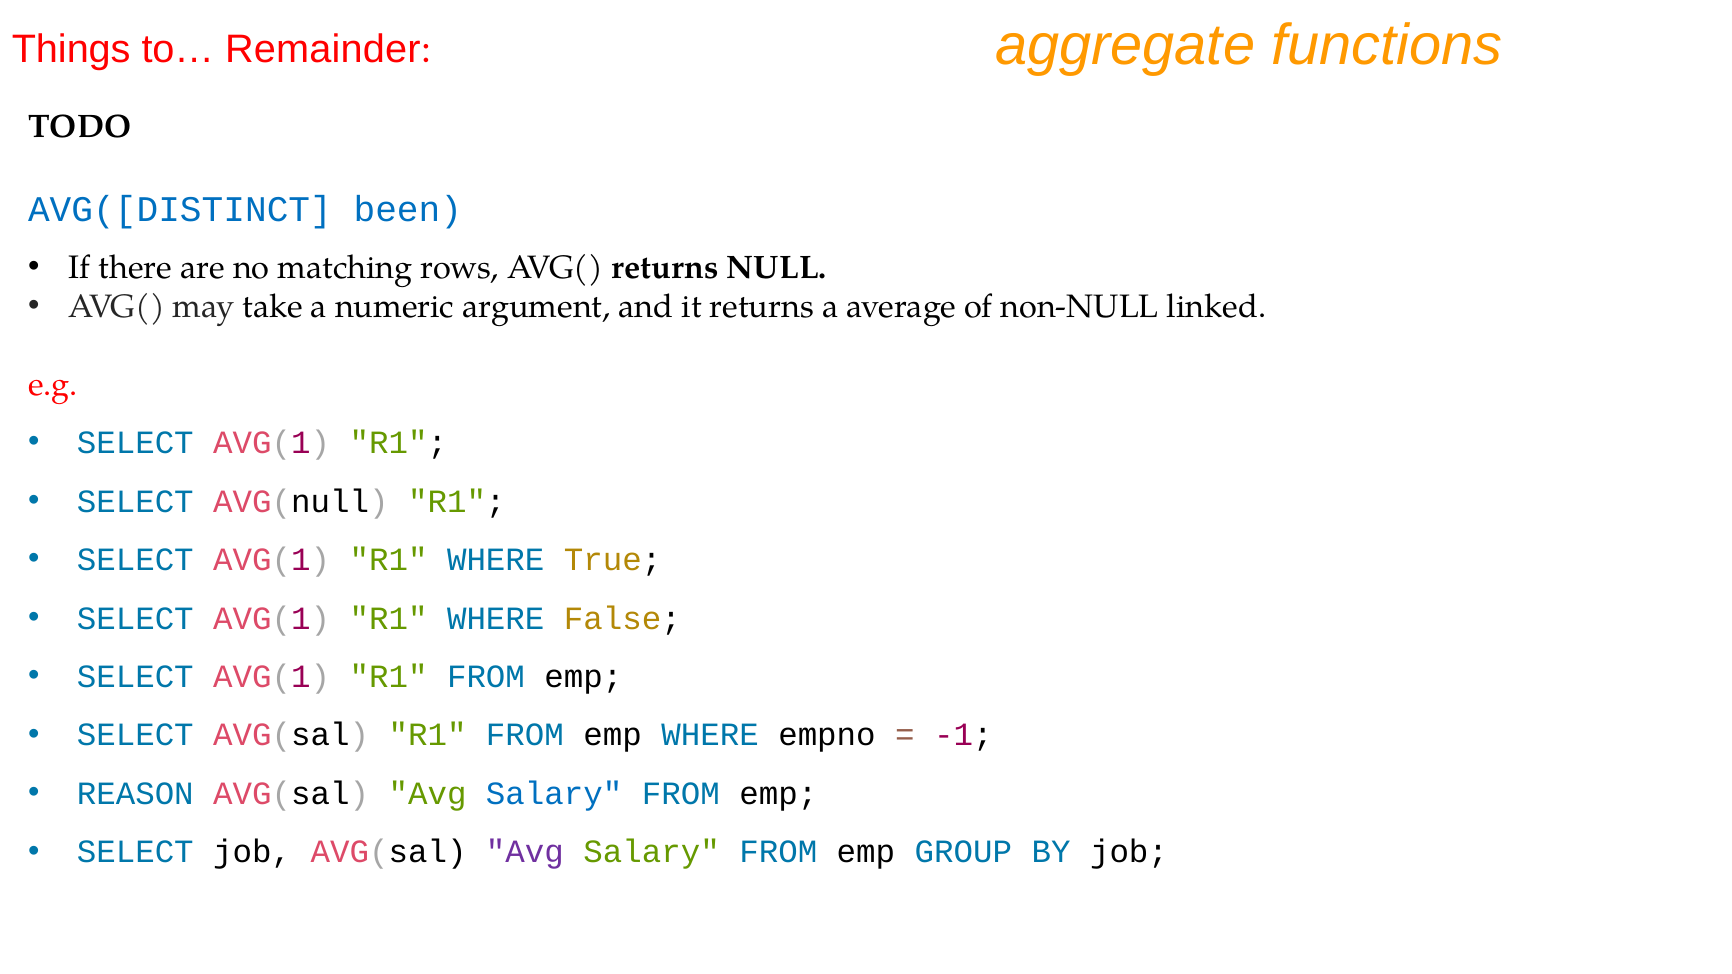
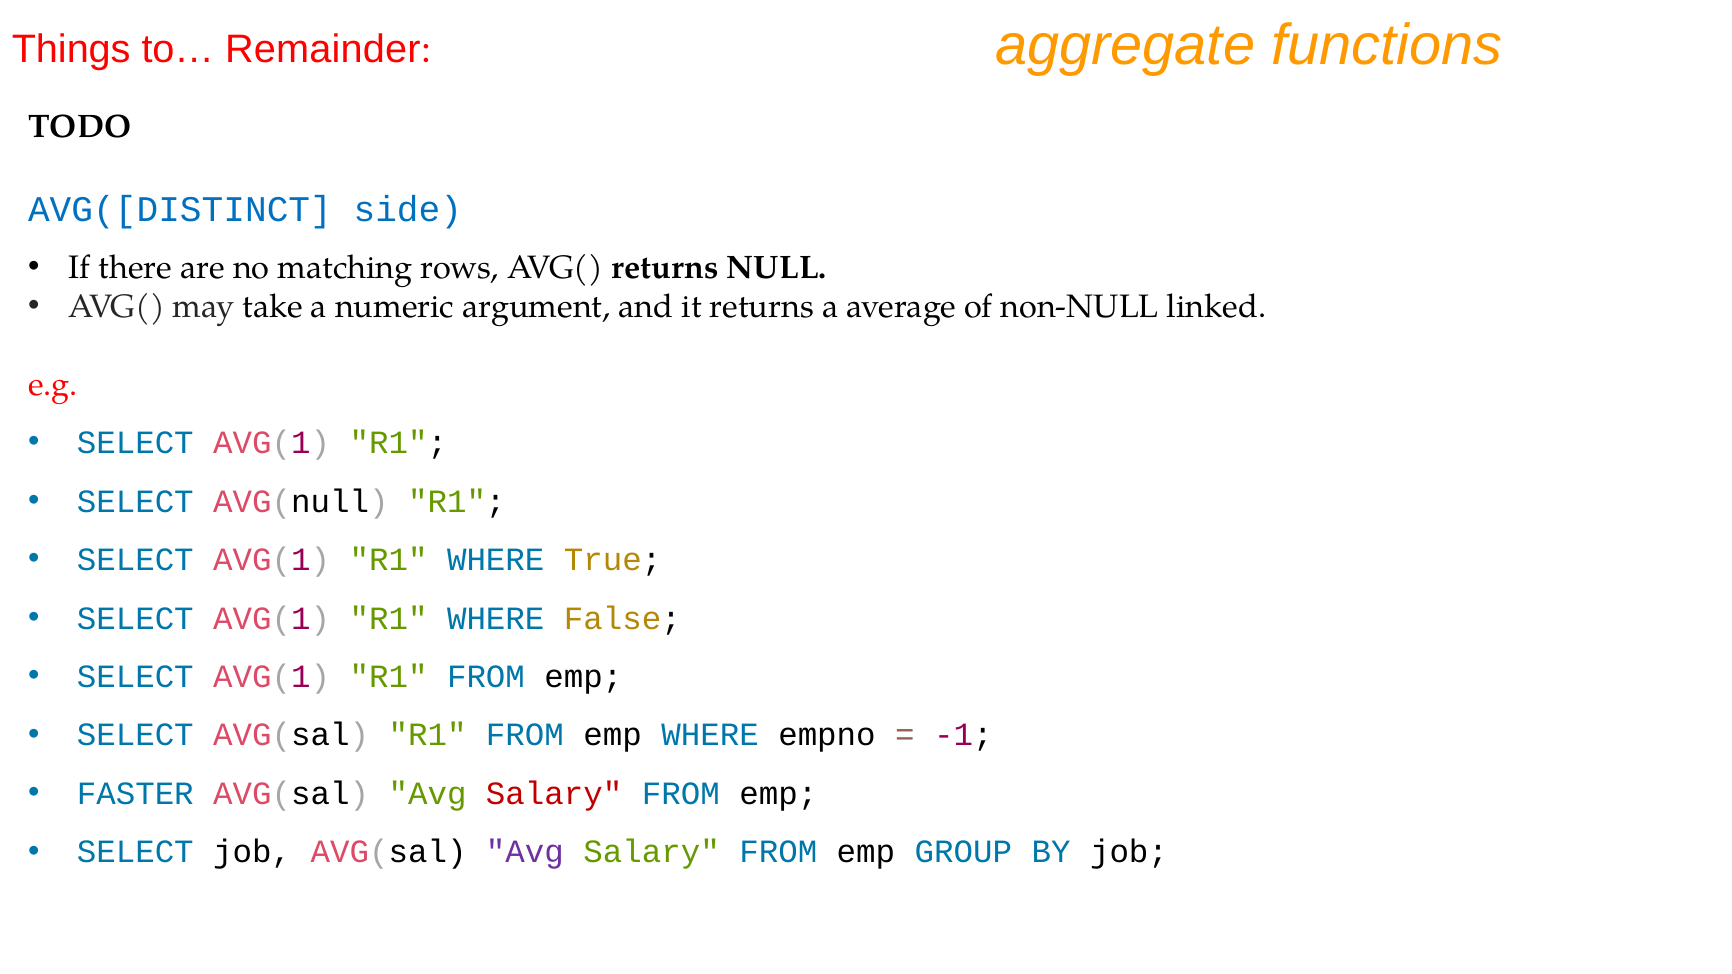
been: been -> side (408, 210)
REASON: REASON -> FASTER (135, 794)
Salary colour: blue -> red (554, 794)
